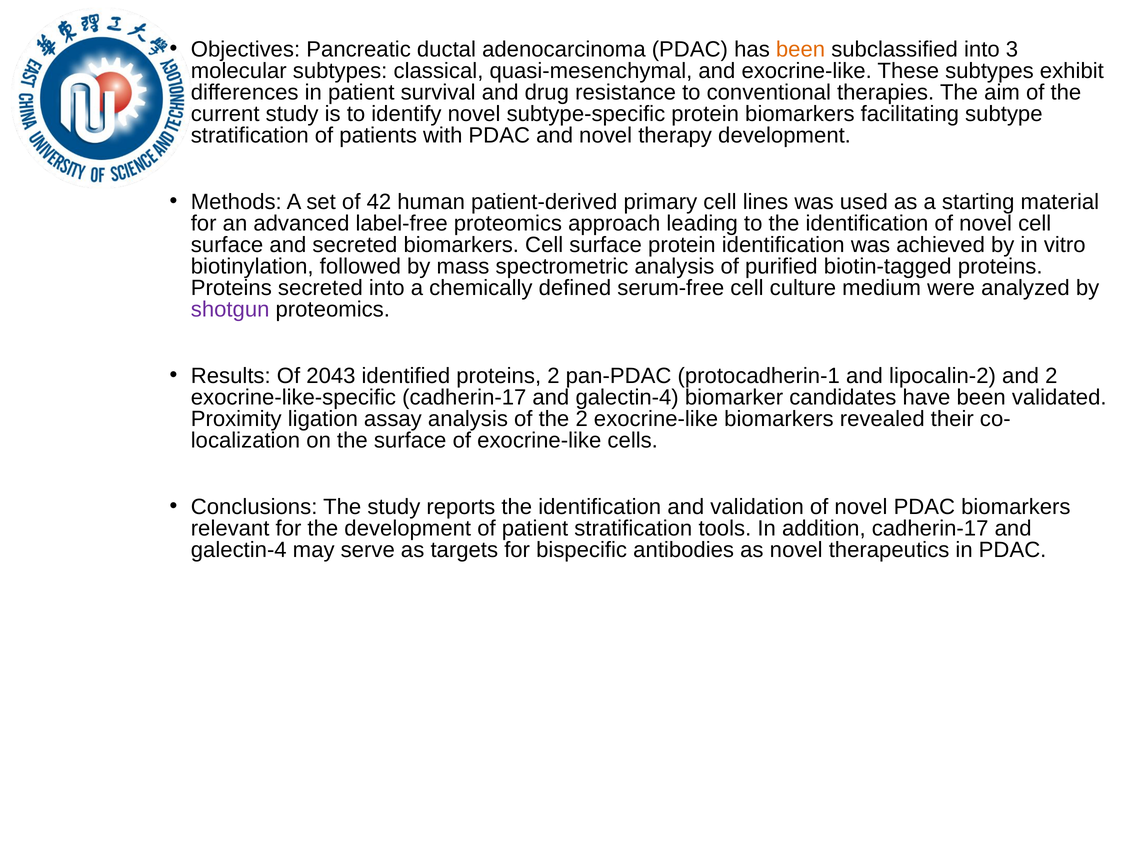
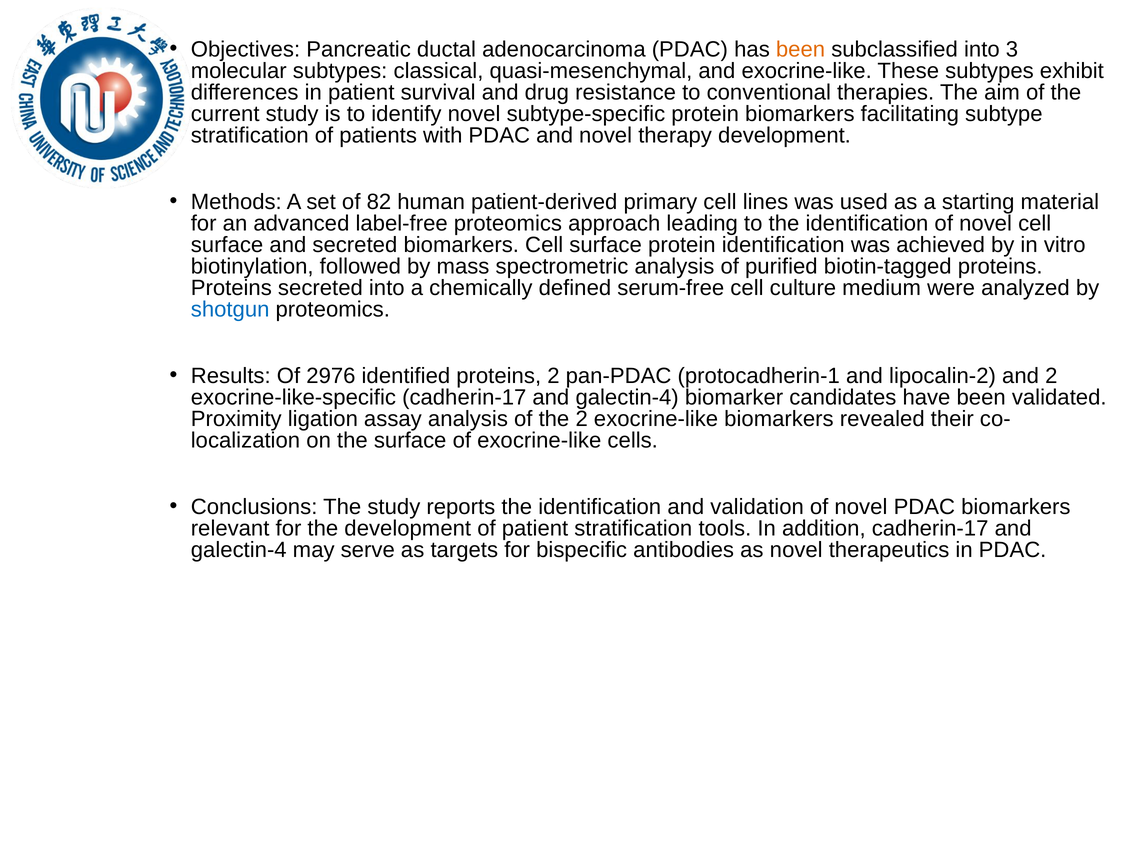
42: 42 -> 82 (379, 202)
shotgun colour: purple -> blue (230, 309)
2043: 2043 -> 2976 (331, 376)
